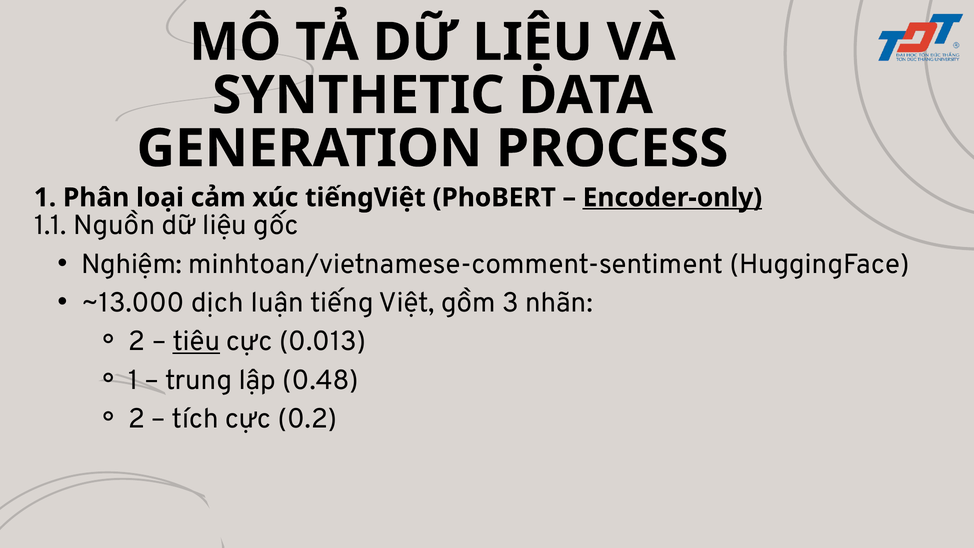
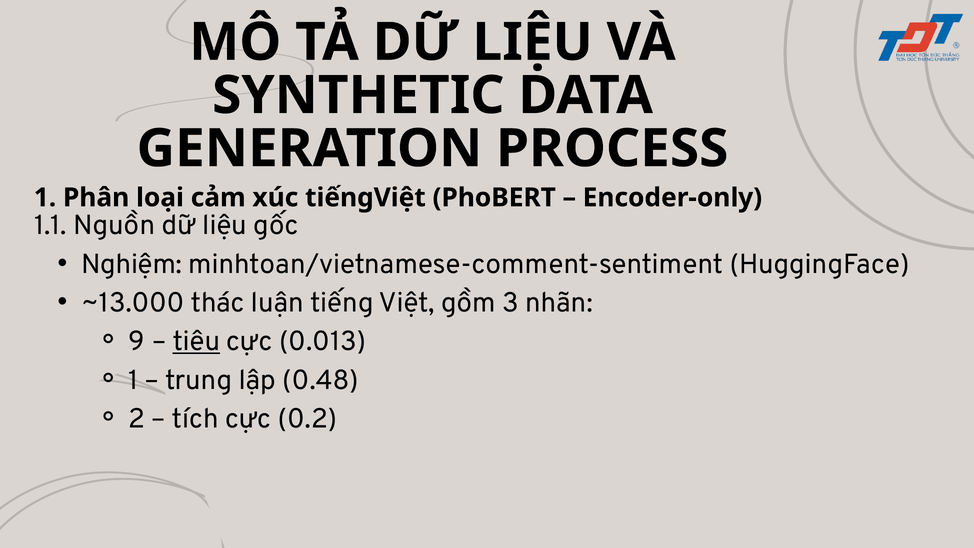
Encoder-only underline: present -> none (672, 198)
dịch: dịch -> thác (218, 303)
2: 2 -> 9 (137, 341)
